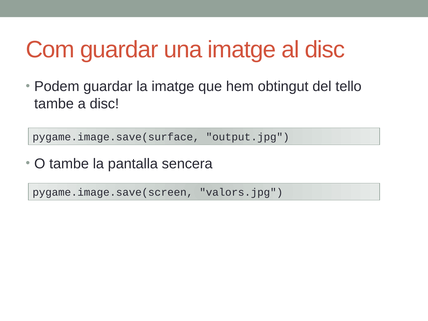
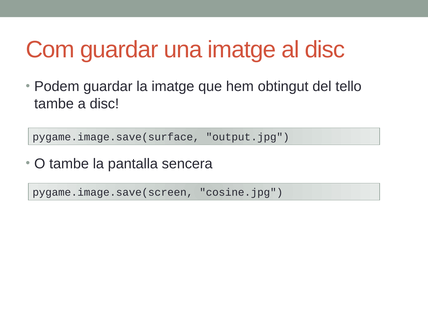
valors.jpg: valors.jpg -> cosine.jpg (241, 192)
